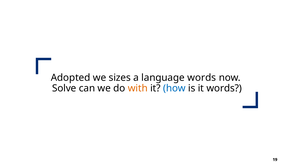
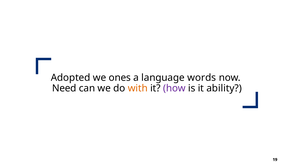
sizes: sizes -> ones (120, 77)
Solve: Solve -> Need (64, 88)
how colour: blue -> purple (174, 88)
it words: words -> ability (224, 88)
